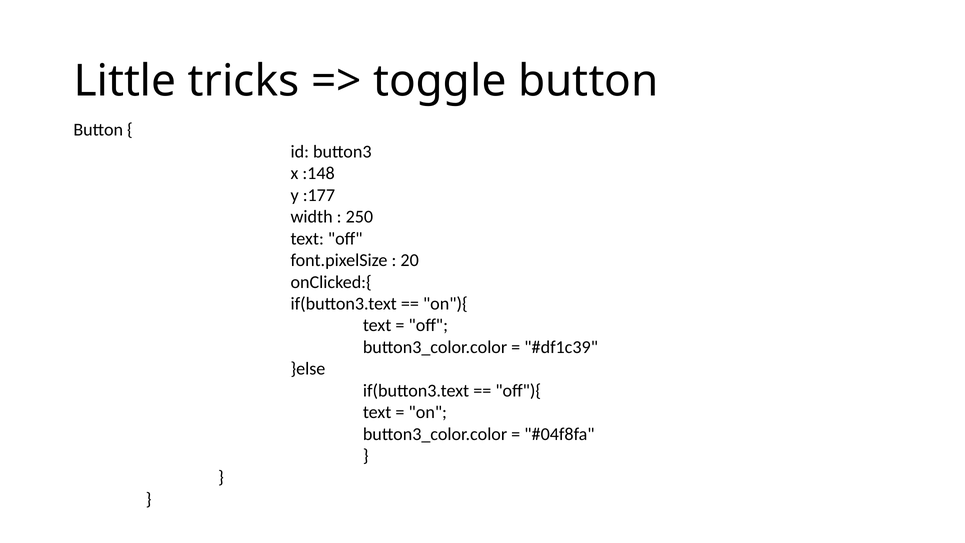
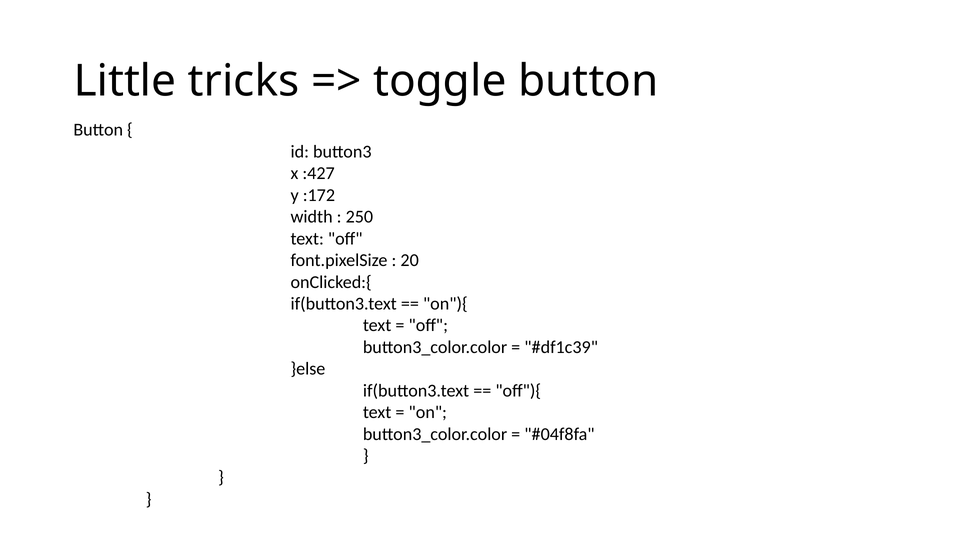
:148: :148 -> :427 (319, 173)
:177: :177 -> :172 (319, 195)
